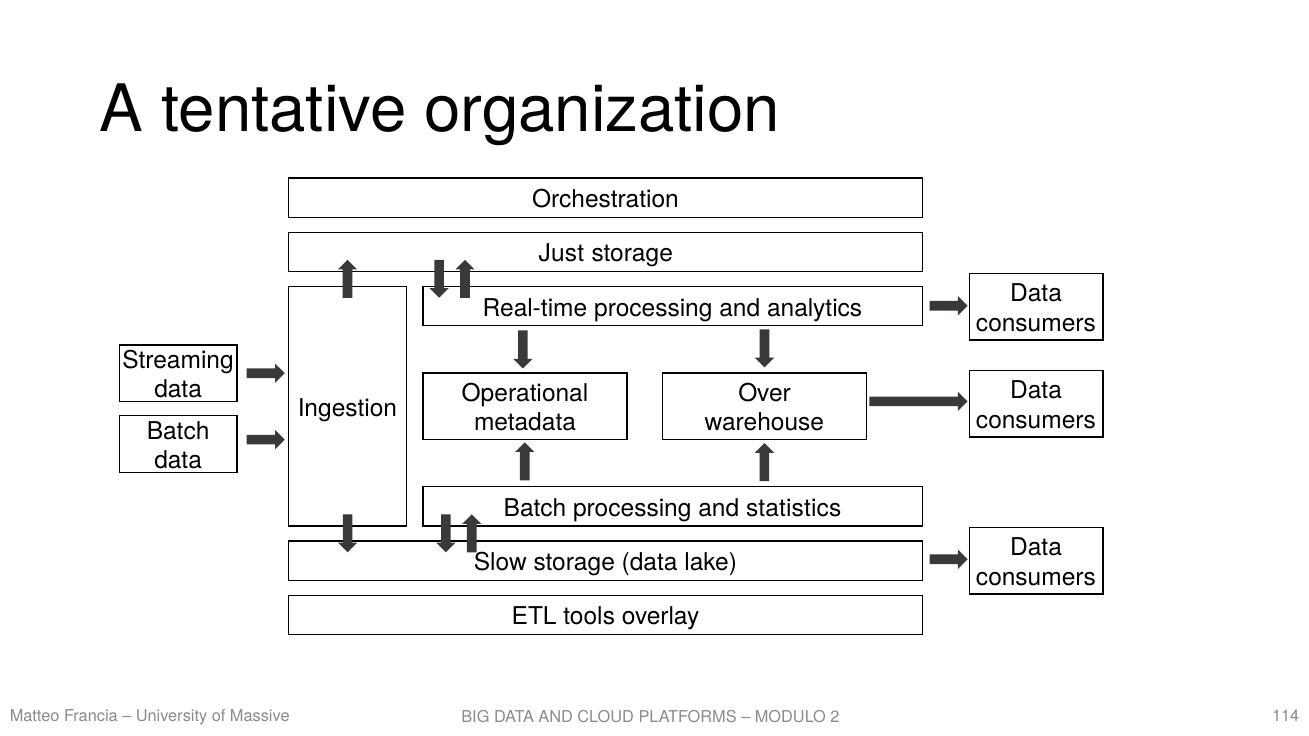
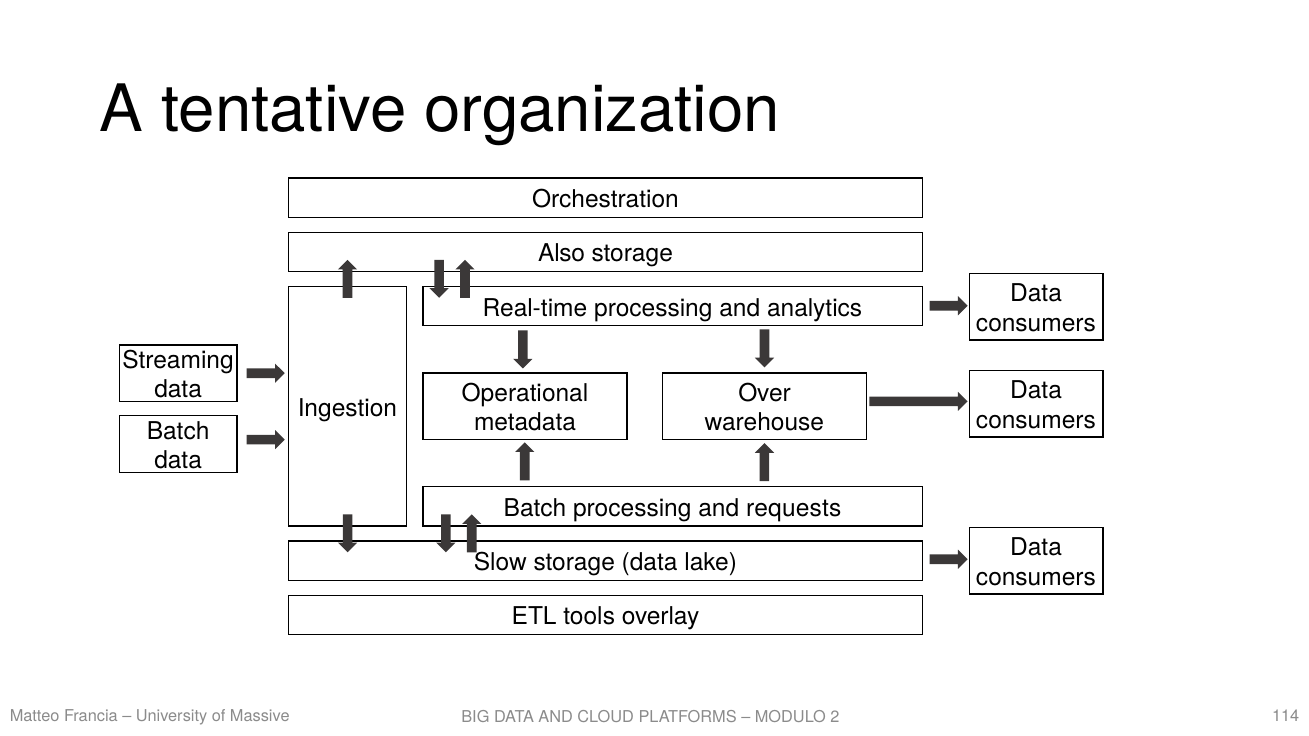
Just: Just -> Also (562, 254)
statistics: statistics -> requests (794, 508)
